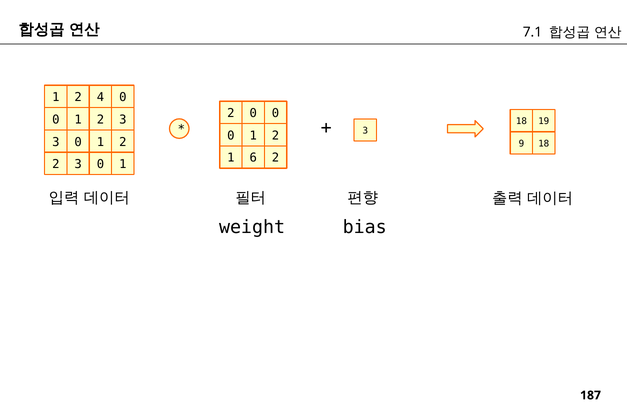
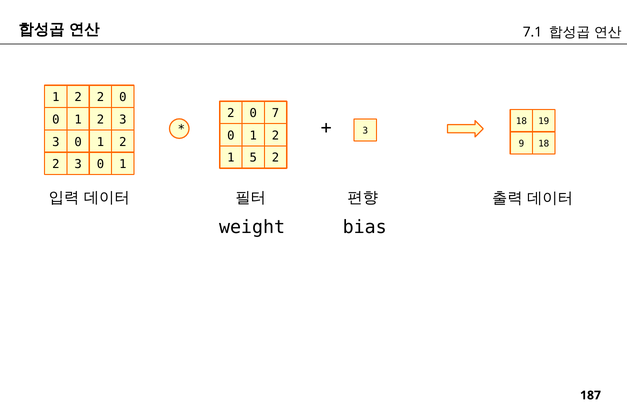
4: 4 -> 2 (100, 97)
2 0 0: 0 -> 7 (276, 113)
6: 6 -> 5 (253, 158)
